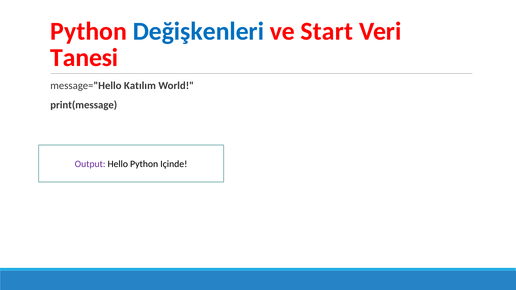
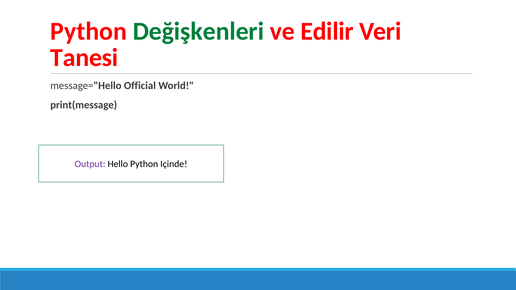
Değişkenleri colour: blue -> green (198, 31)
Start: Start -> Edilir (327, 31)
Katılım: Katılım -> Official (140, 86)
